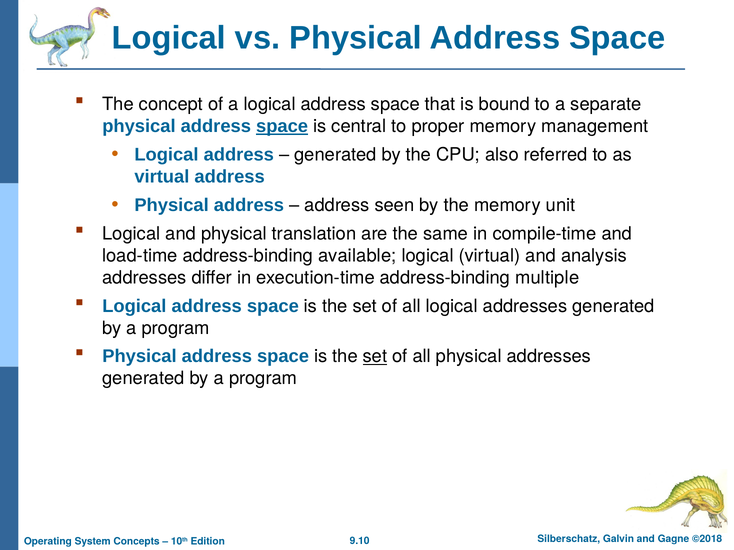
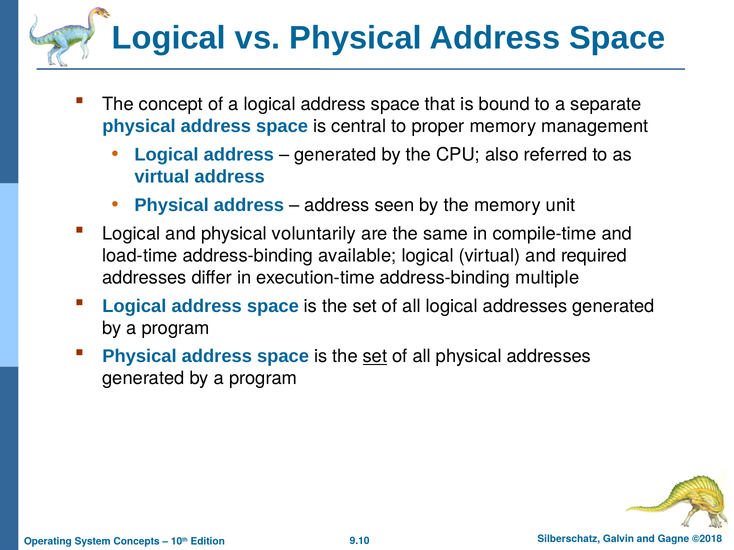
space underline: present -> none (282, 126)
translation: translation -> voluntarily (314, 234)
analysis: analysis -> required (594, 256)
